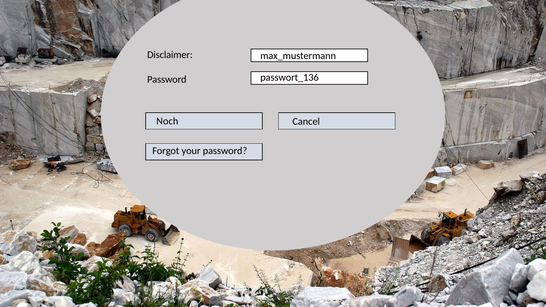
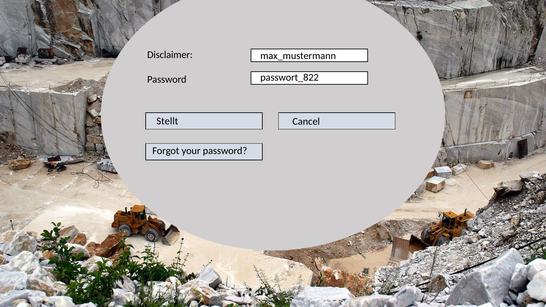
passwort_136: passwort_136 -> passwort_822 (290, 78)
Noch: Noch -> Stellt (167, 121)
